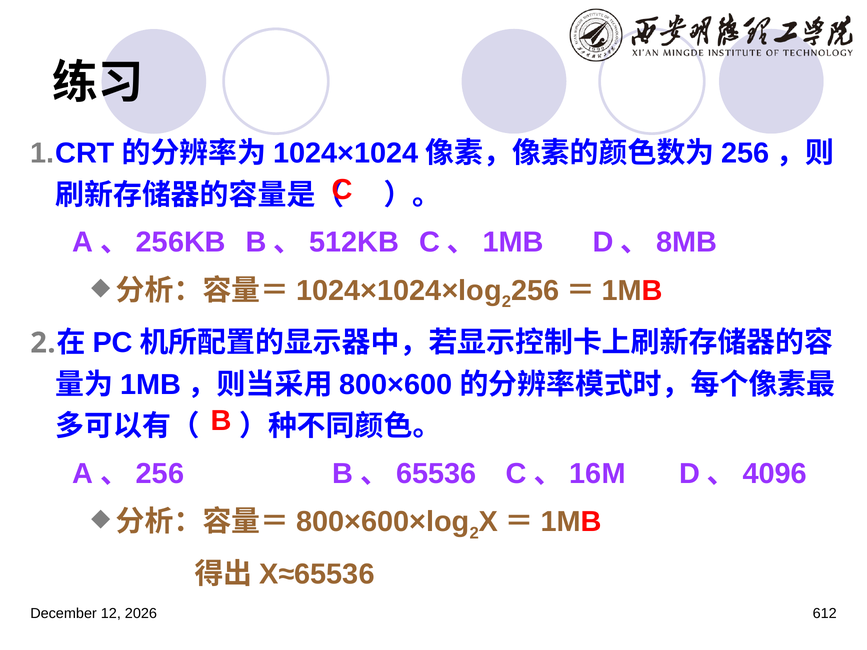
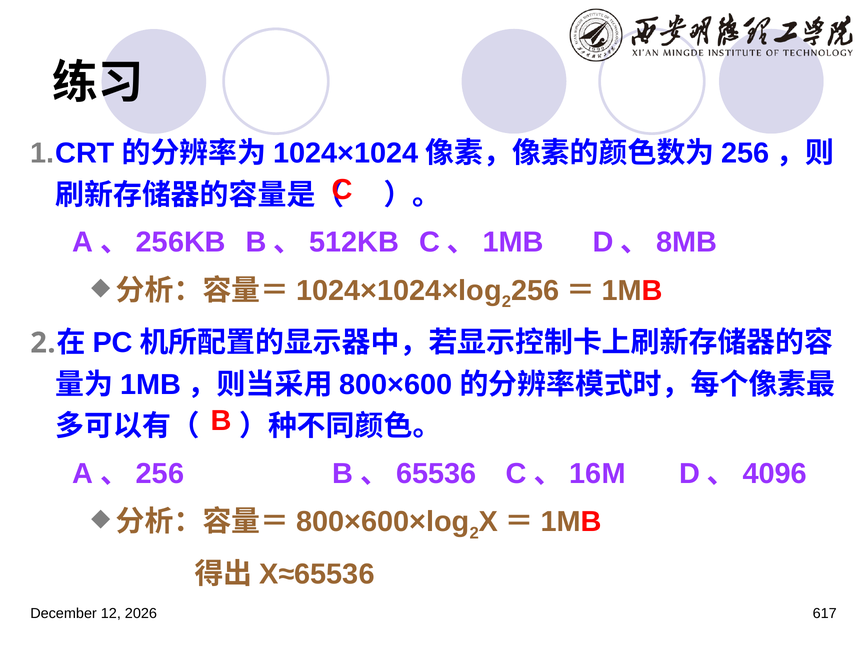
612: 612 -> 617 (825, 614)
